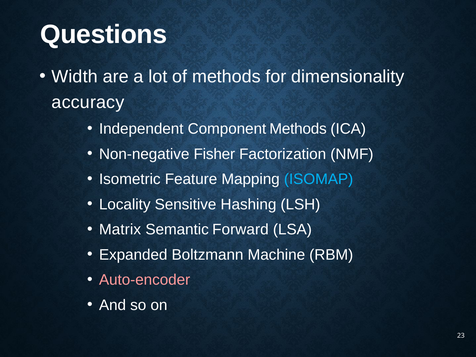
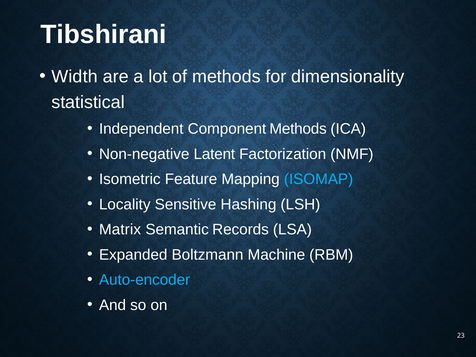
Questions: Questions -> Tibshirani (103, 34)
accuracy: accuracy -> statistical (88, 102)
Fisher: Fisher -> Latent (214, 154)
Forward: Forward -> Records (240, 230)
Auto-encoder colour: pink -> light blue (145, 280)
